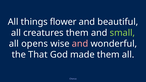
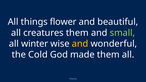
opens: opens -> winter (35, 44)
and colour: pink -> yellow (80, 44)
That: That -> Cold (38, 55)
